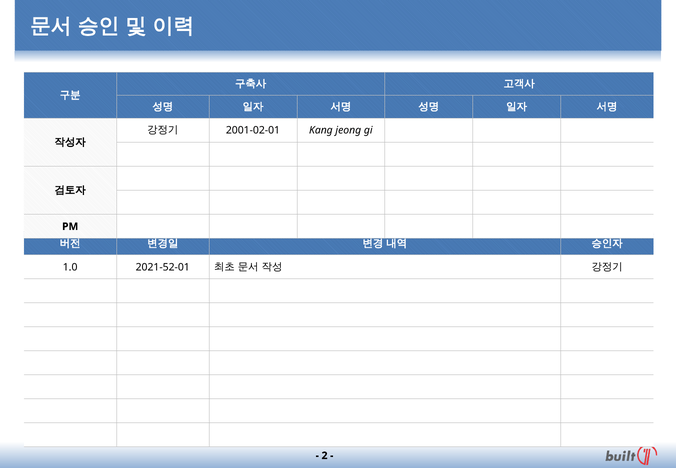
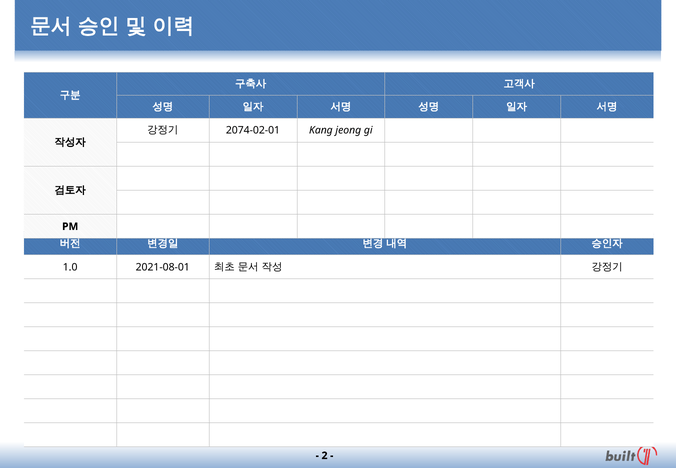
2001-02-01: 2001-02-01 -> 2074-02-01 (253, 130)
2021-52-01: 2021-52-01 -> 2021-08-01 (163, 267)
